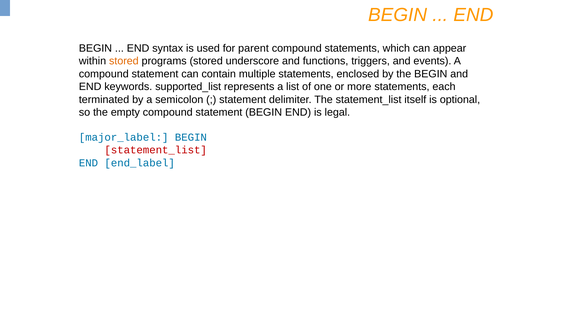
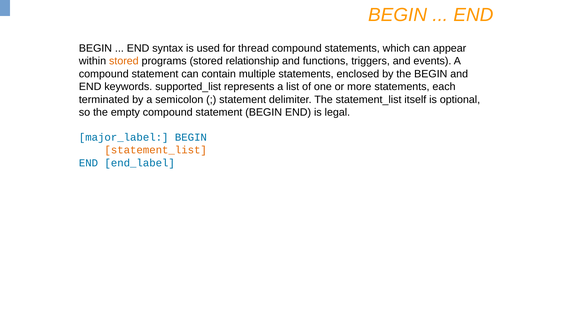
parent: parent -> thread (254, 48)
underscore: underscore -> relationship (252, 61)
statement_list colour: red -> orange (156, 150)
